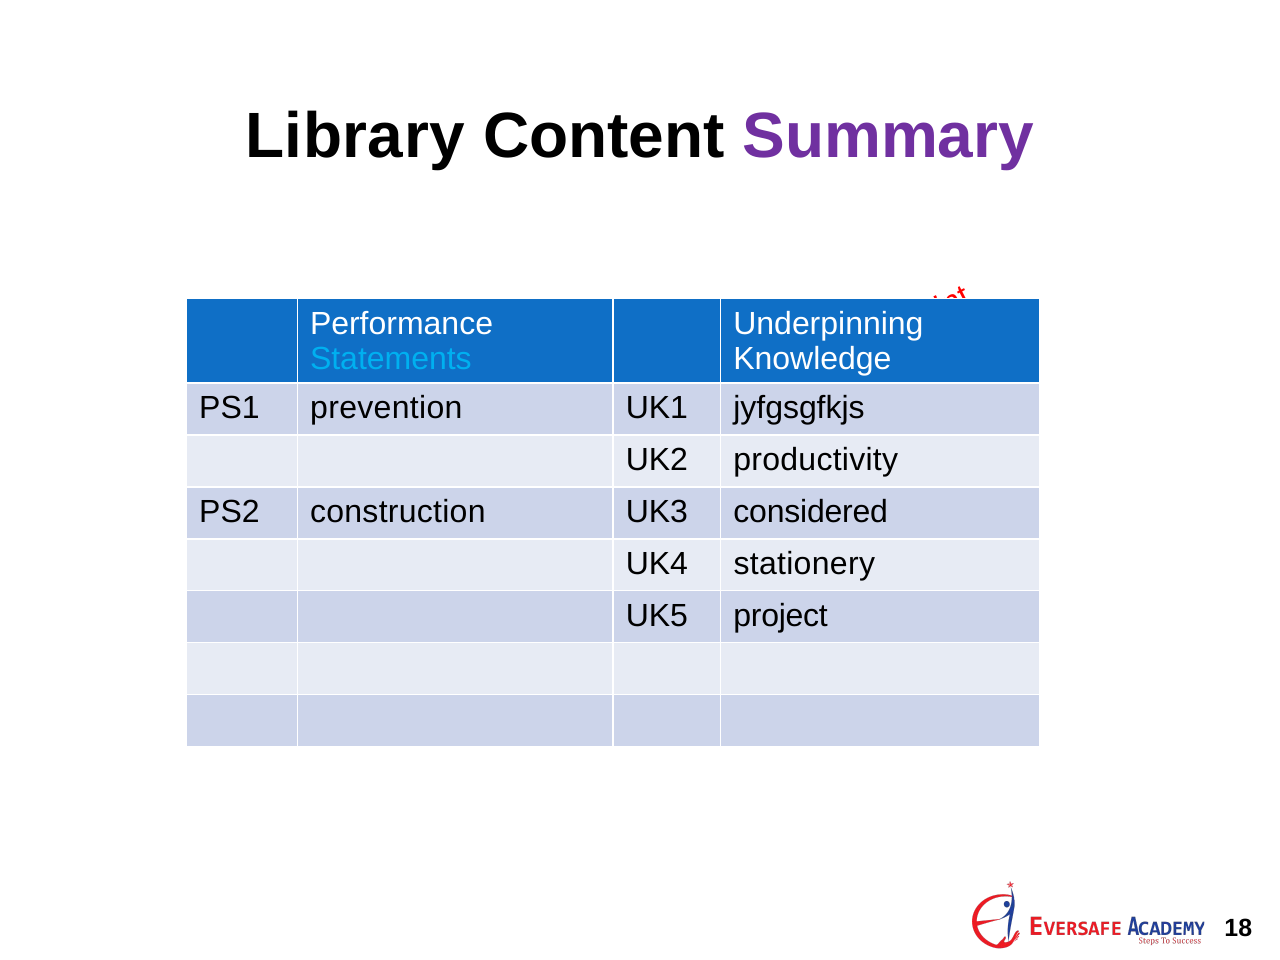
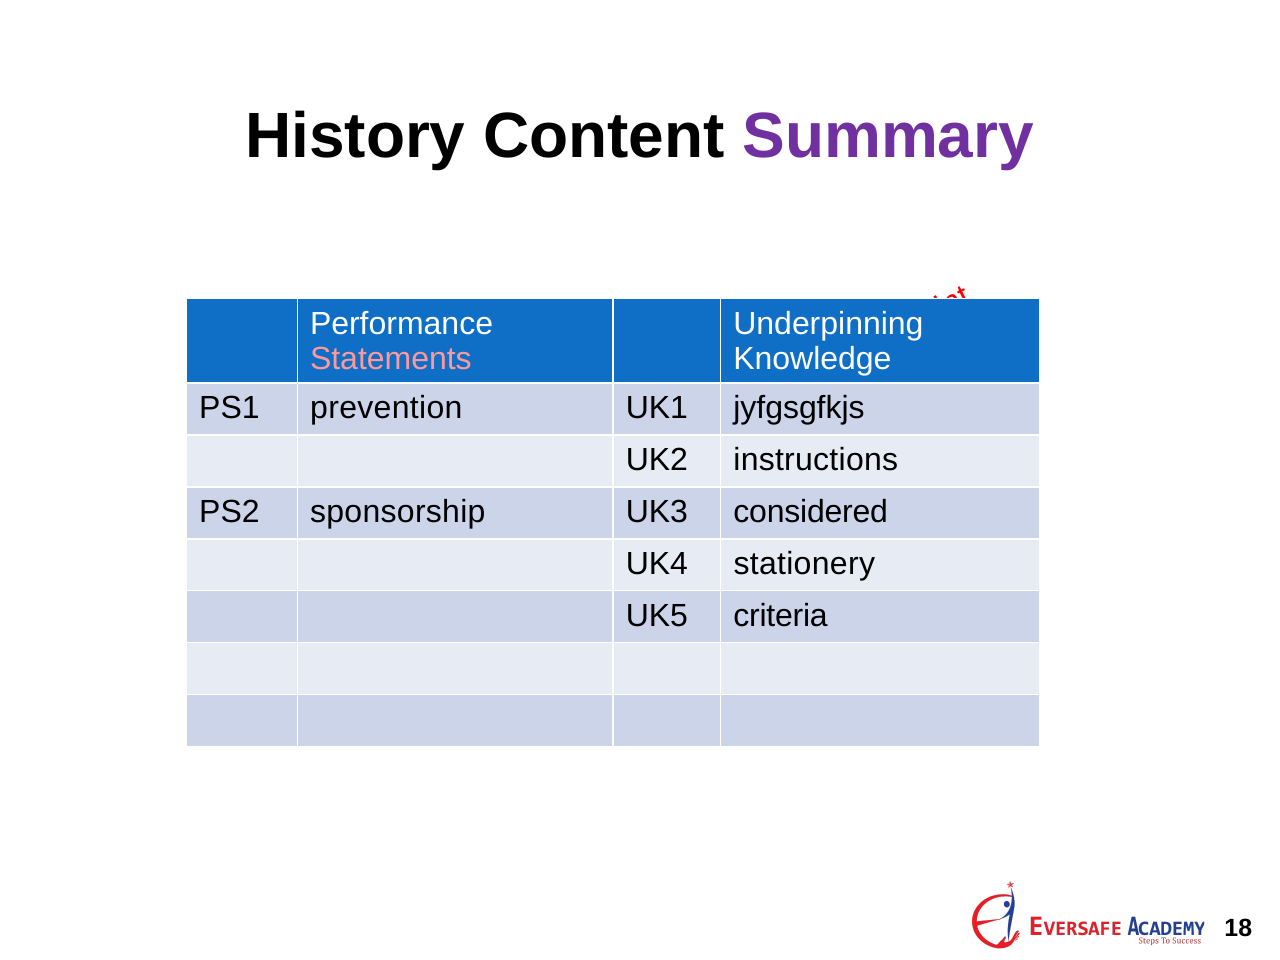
Library: Library -> History (355, 137)
Statements colour: light blue -> pink (391, 359)
productivity: productivity -> instructions (816, 460)
construction: construction -> sponsorship (398, 512)
project: project -> criteria (781, 616)
